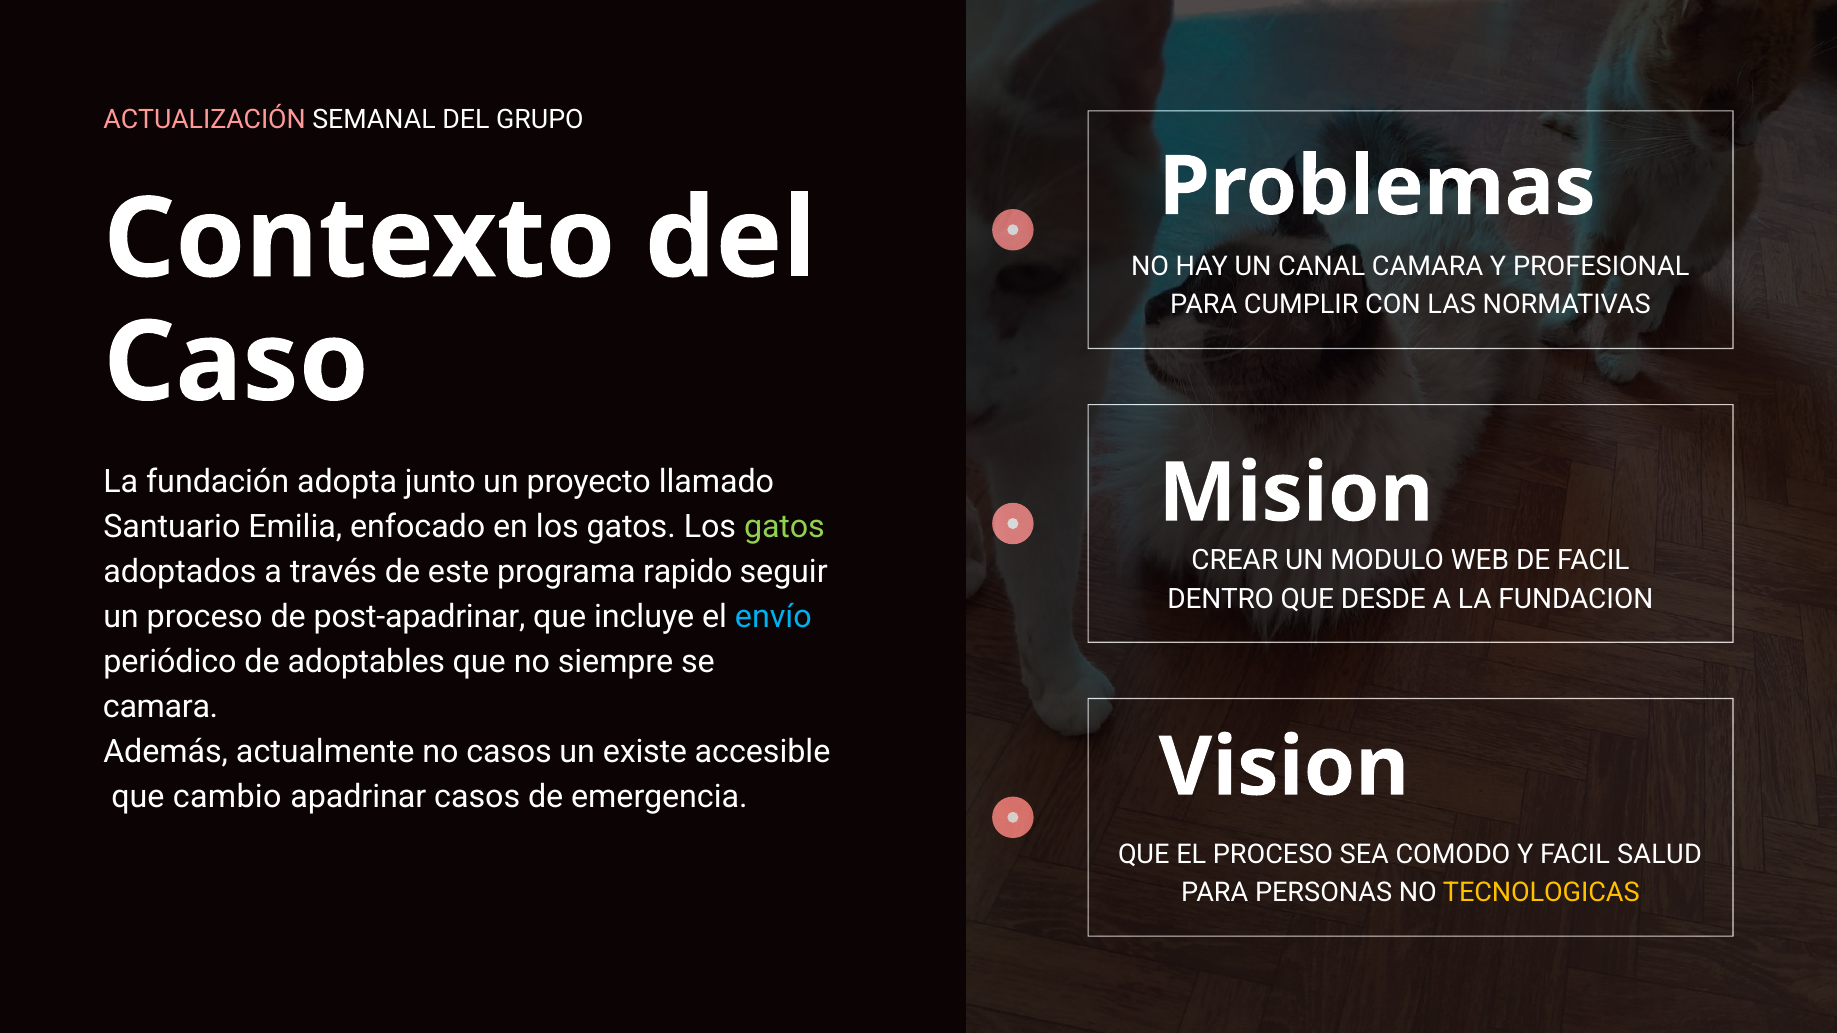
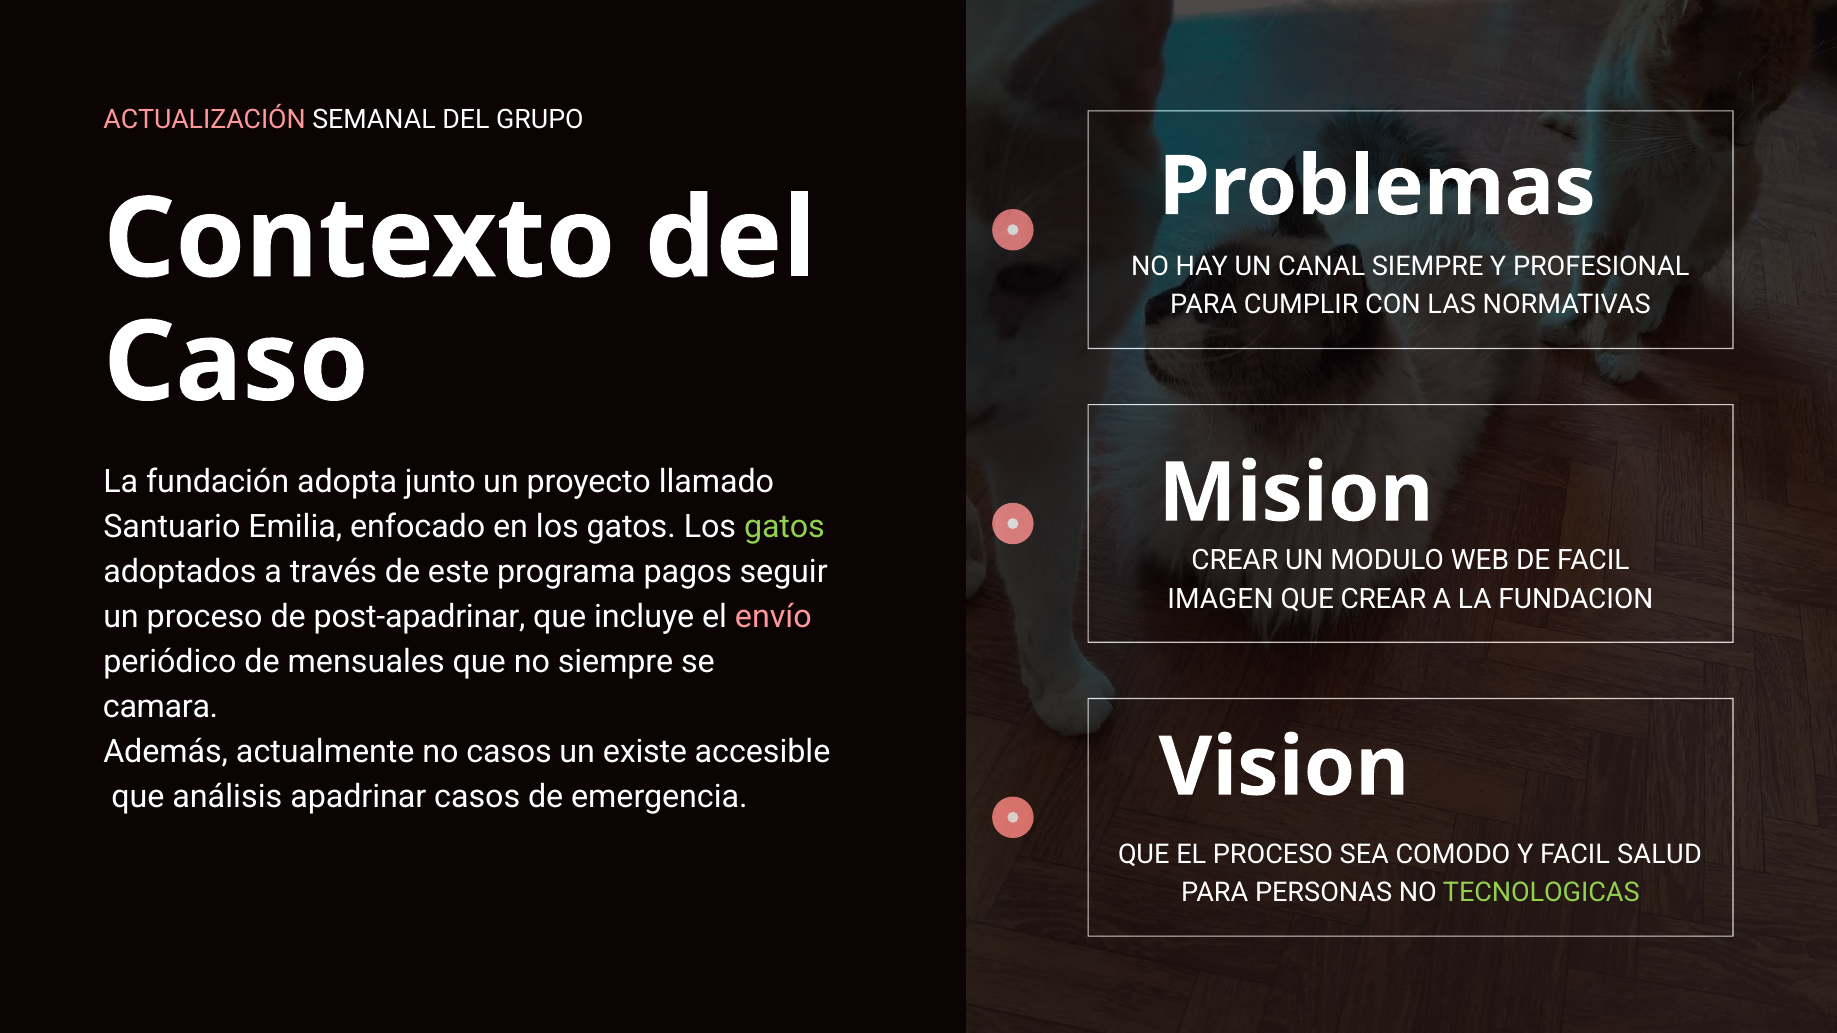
CANAL CAMARA: CAMARA -> SIEMPRE (1428, 267)
rapido: rapido -> pagos (688, 572)
DENTRO: DENTRO -> IMAGEN (1220, 599)
QUE DESDE: DESDE -> CREAR (1384, 599)
envío colour: light blue -> pink (773, 617)
adoptables: adoptables -> mensuales (366, 662)
cambio: cambio -> análisis (227, 797)
TECNOLOGICAS colour: yellow -> light green (1541, 892)
